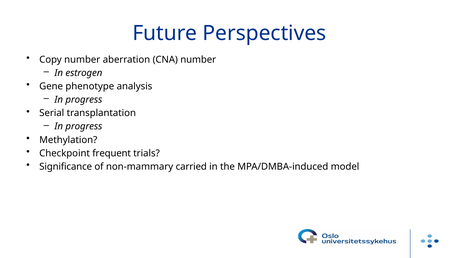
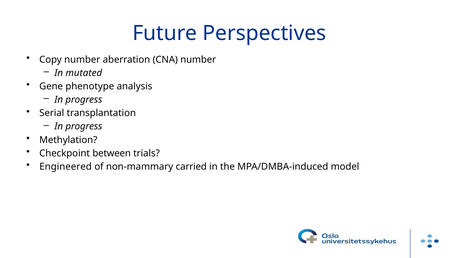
estrogen: estrogen -> mutated (84, 73)
frequent: frequent -> between (112, 153)
Significance: Significance -> Engineered (66, 167)
